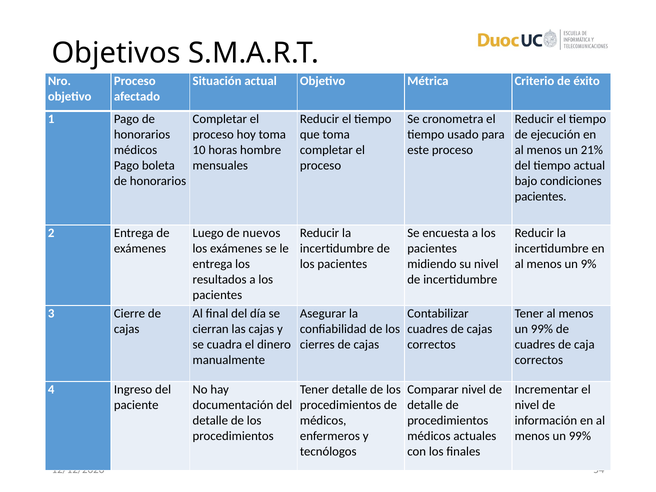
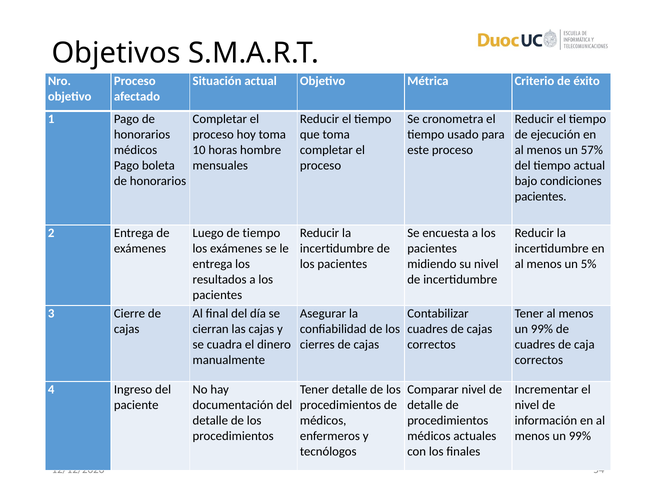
21%: 21% -> 57% (592, 150)
de nuevos: nuevos -> tiempo (261, 233)
9%: 9% -> 5% (589, 264)
